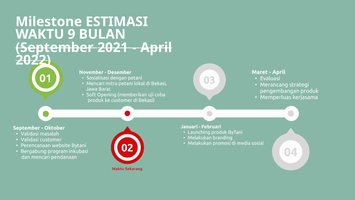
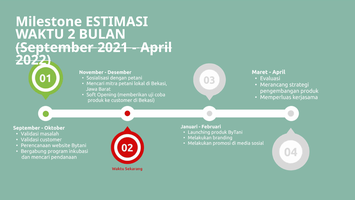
9: 9 -> 2 (71, 34)
